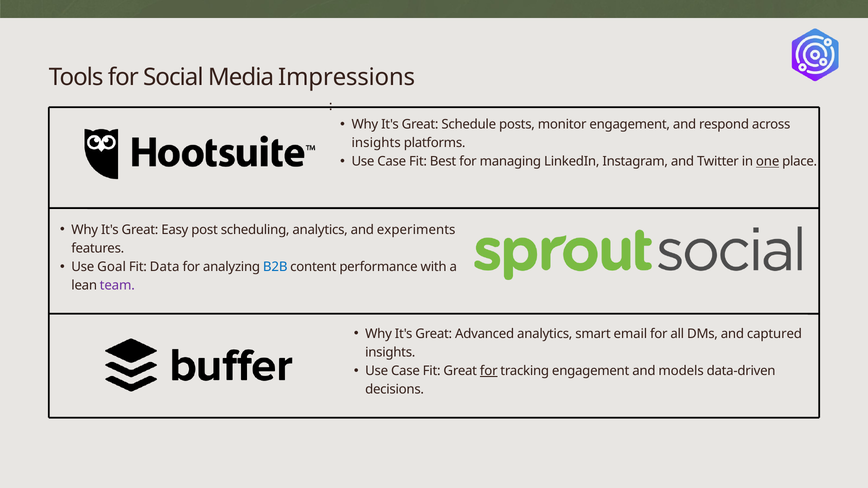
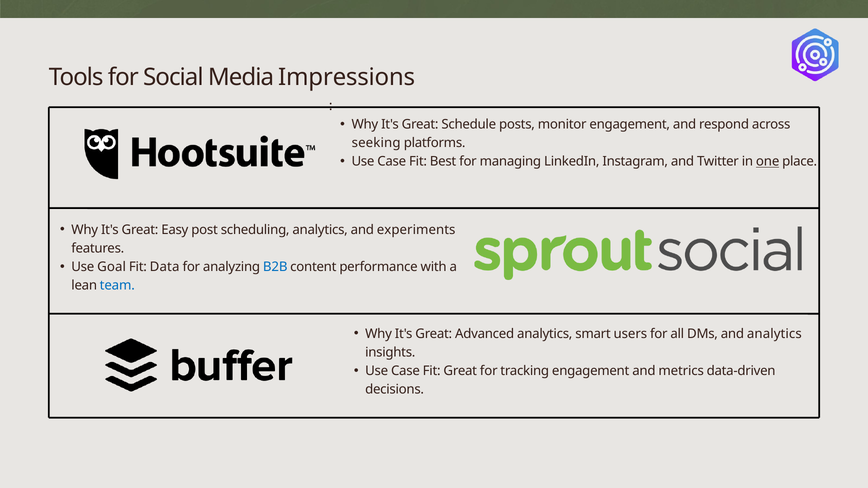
insights: insights -> seeking (376, 143)
team colour: purple -> blue (117, 286)
email: email -> users (630, 334)
and captured: captured -> analytics (774, 334)
for underline: present -> none (489, 371)
models: models -> metrics (681, 371)
